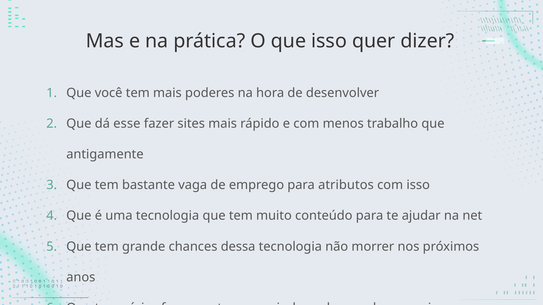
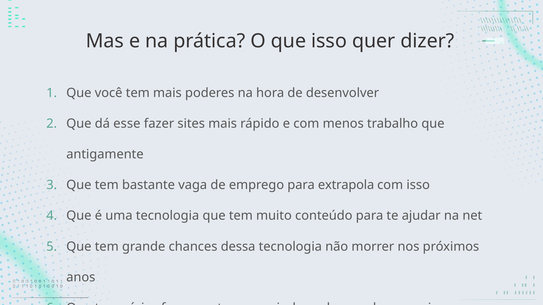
atributos: atributos -> extrapola (346, 185)
